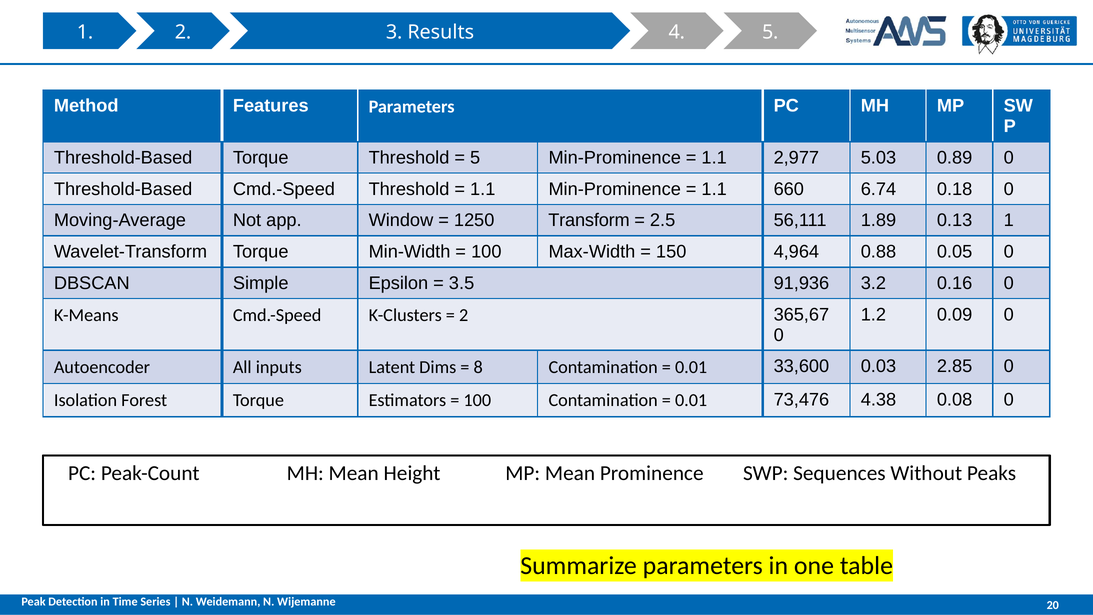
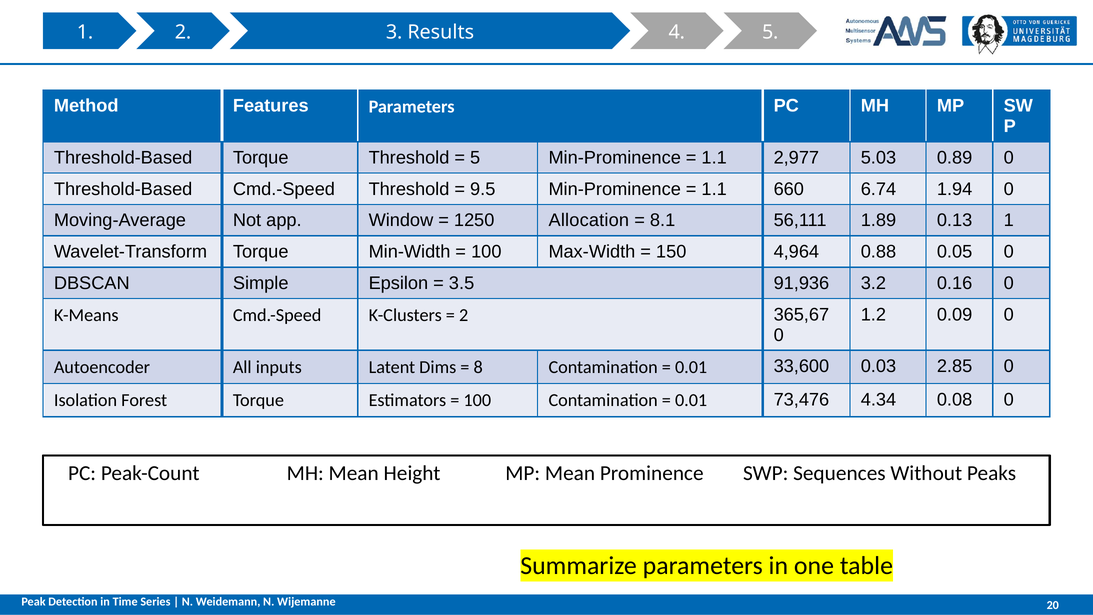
1.1: 1.1 -> 9.5 (483, 189)
0.18: 0.18 -> 1.94 (955, 189)
Transform: Transform -> Allocation (589, 220)
2.5: 2.5 -> 8.1 (663, 220)
4.38: 4.38 -> 4.34 (879, 399)
